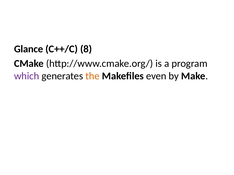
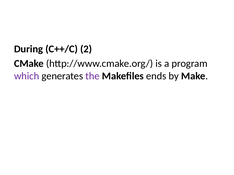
Glance: Glance -> During (29, 49)
8: 8 -> 2 (86, 49)
the colour: orange -> purple (92, 76)
even: even -> ends (156, 76)
